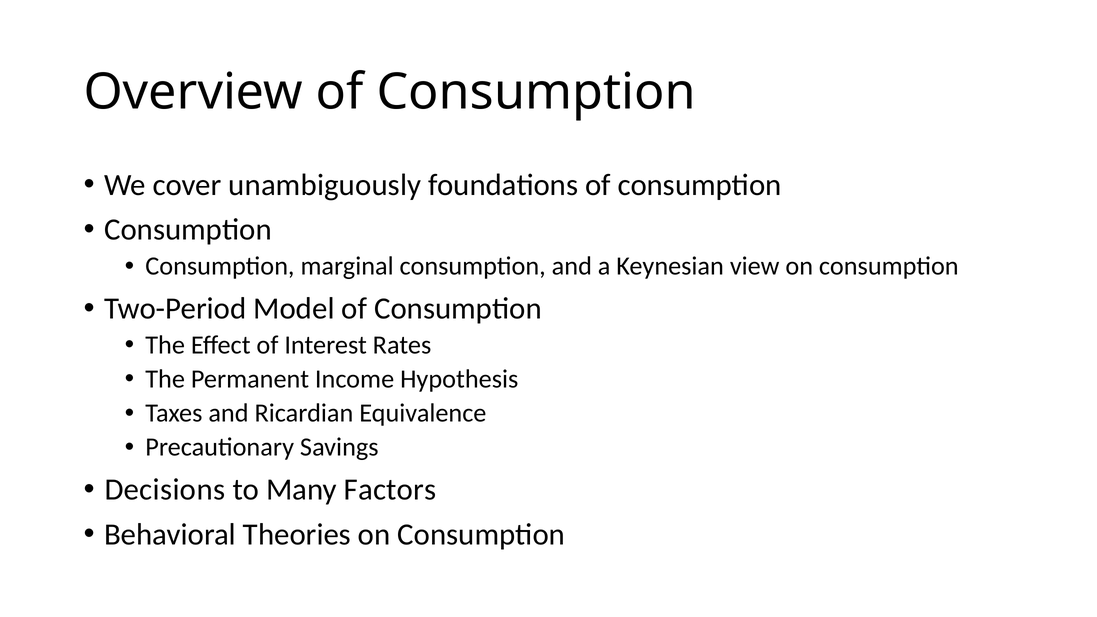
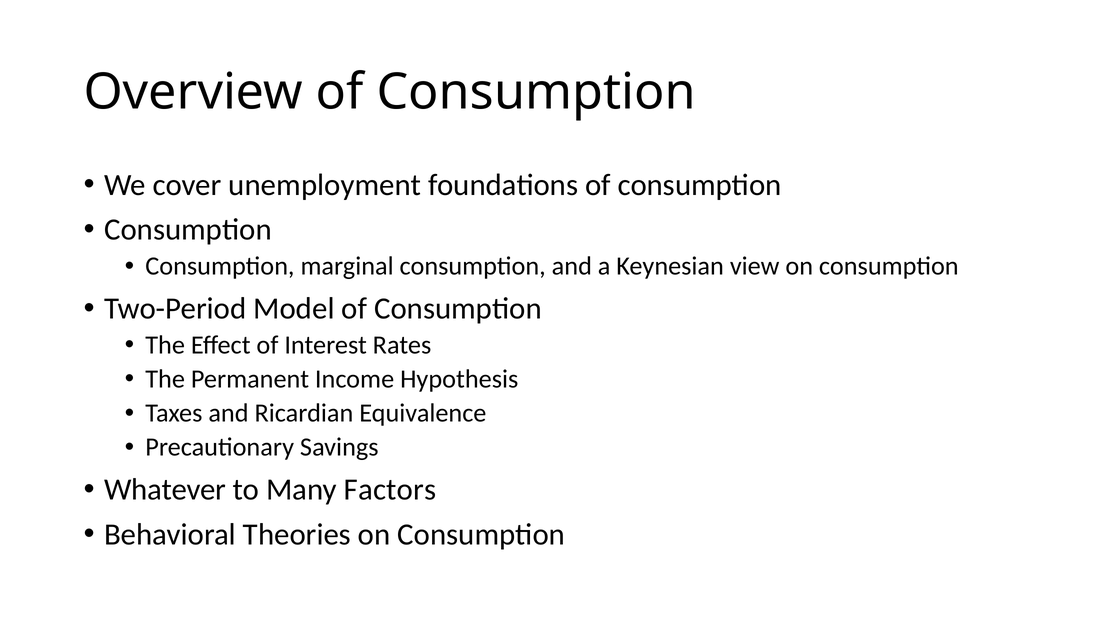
unambiguously: unambiguously -> unemployment (325, 185)
Decisions: Decisions -> Whatever (165, 490)
